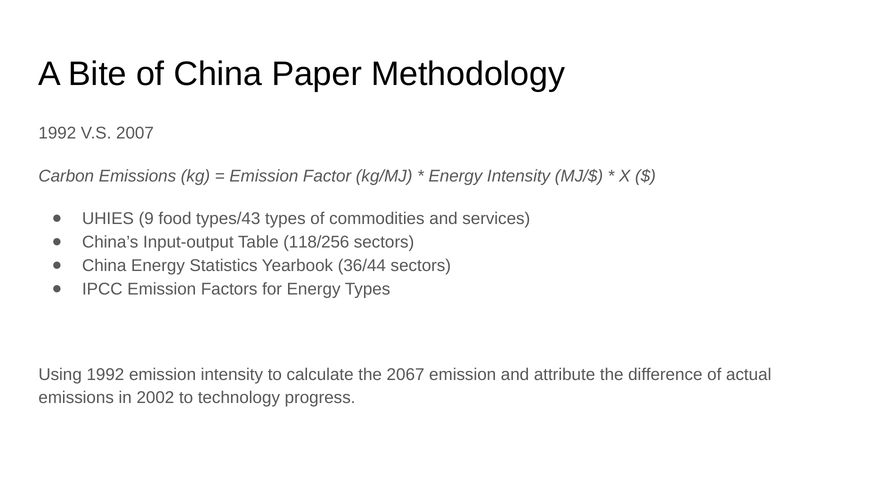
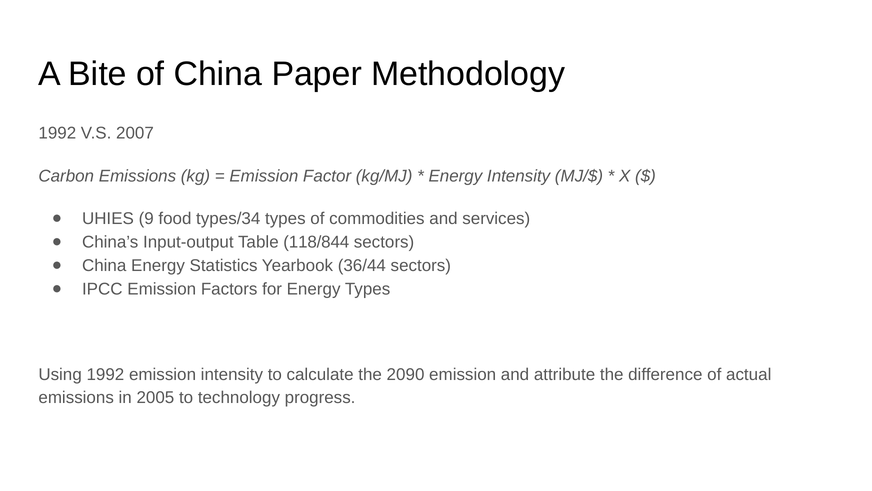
types/43: types/43 -> types/34 (228, 218)
118/256: 118/256 -> 118/844 (316, 242)
2067: 2067 -> 2090 (406, 374)
2002: 2002 -> 2005 (155, 397)
